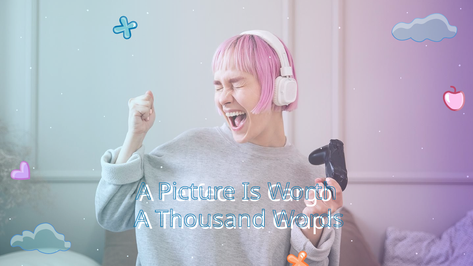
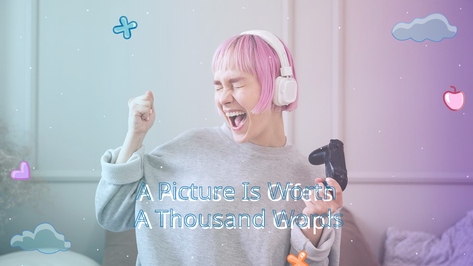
Perfect: Perfect -> Accuse (198, 194)
Cargo: Cargo -> Offers (300, 194)
